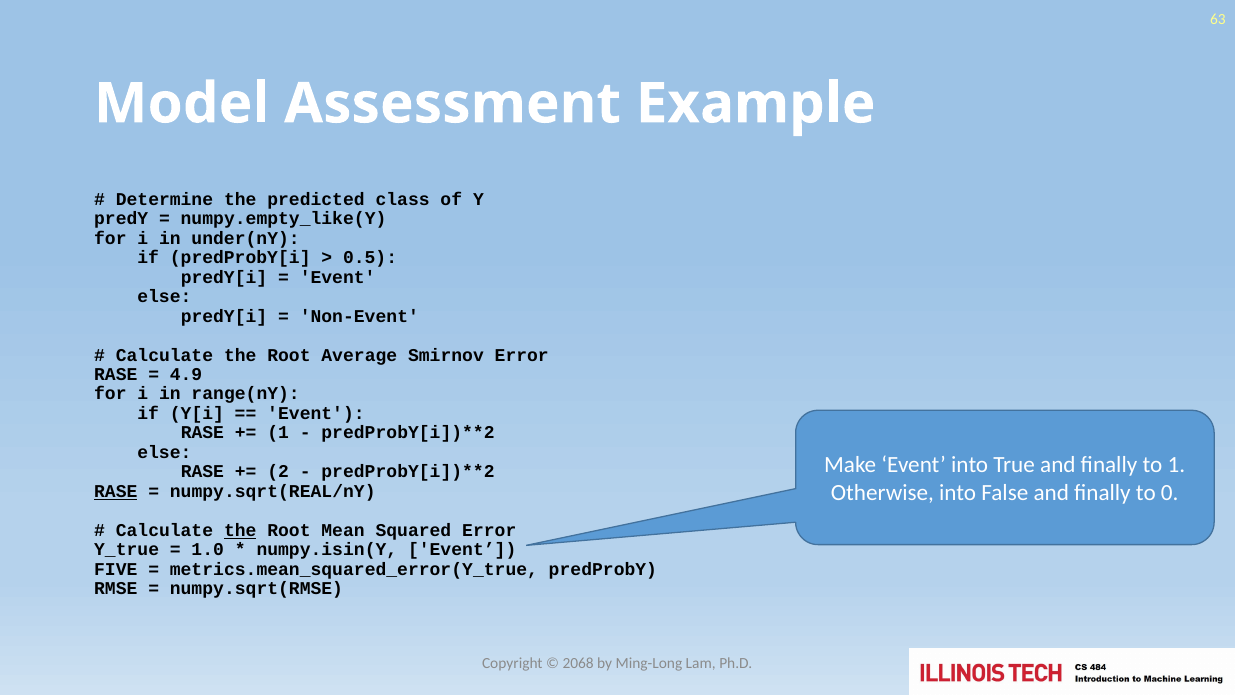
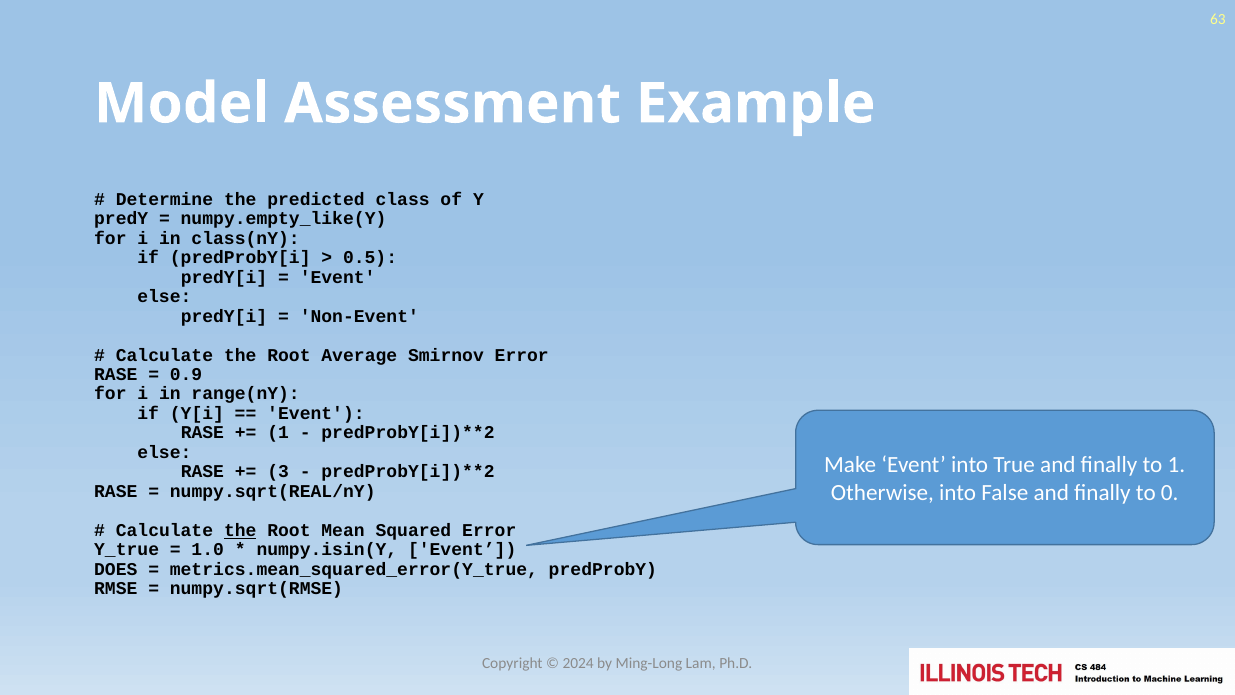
under(nY: under(nY -> class(nY (246, 238)
4.9: 4.9 -> 0.9 (186, 374)
2: 2 -> 3 (278, 472)
RASE underline: present -> none (116, 491)
FIVE: FIVE -> DOES (116, 569)
2068: 2068 -> 2024 (578, 663)
